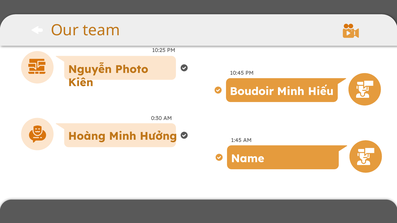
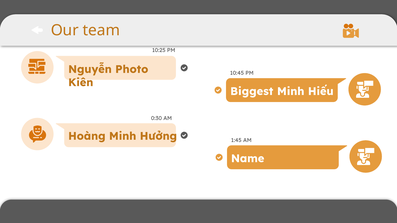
Boudoir: Boudoir -> Biggest (252, 91)
